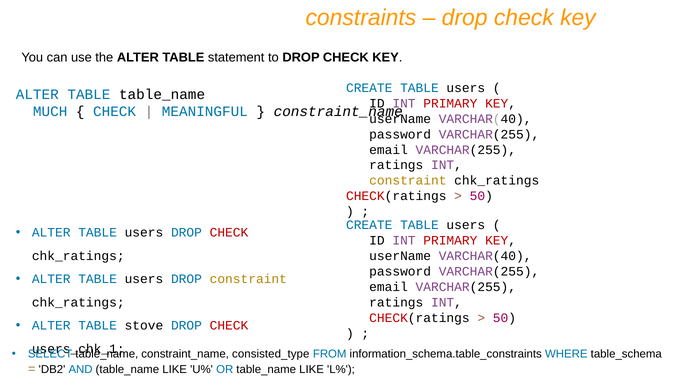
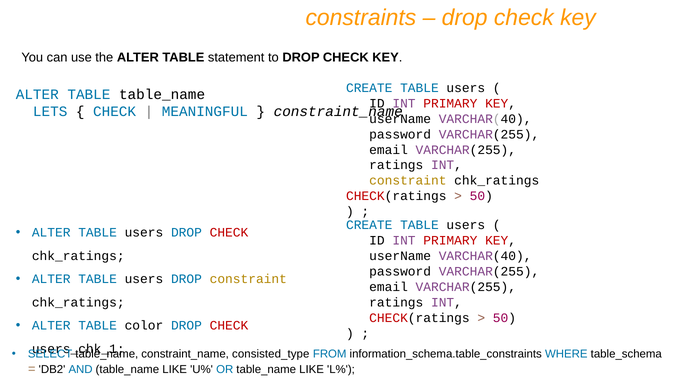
MUCH: MUCH -> LETS (50, 111)
stove: stove -> color (144, 325)
